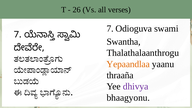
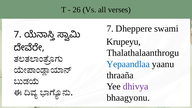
Odioguva: Odioguva -> Dheppere (134, 29)
Swantha: Swantha -> Krupeyu (124, 42)
Yepaandlaa colour: orange -> blue (128, 64)
